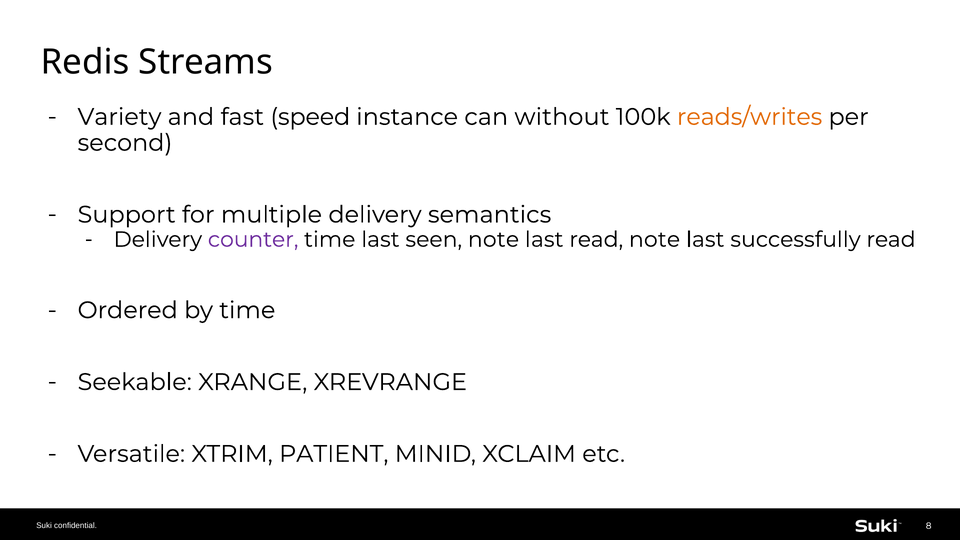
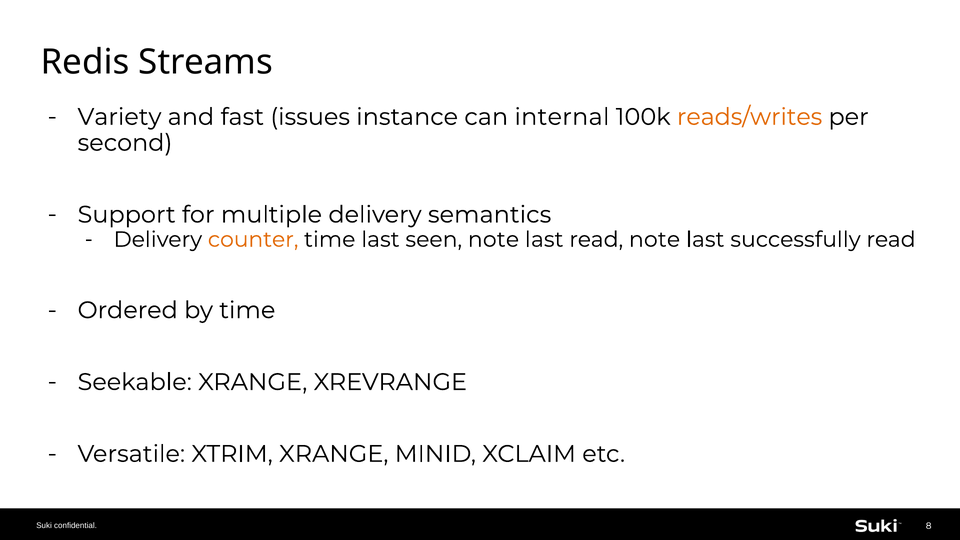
speed: speed -> issues (310, 117)
without: without -> internal (562, 117)
counter colour: purple -> orange (253, 239)
XTRIM PATIENT: PATIENT -> XRANGE (334, 454)
